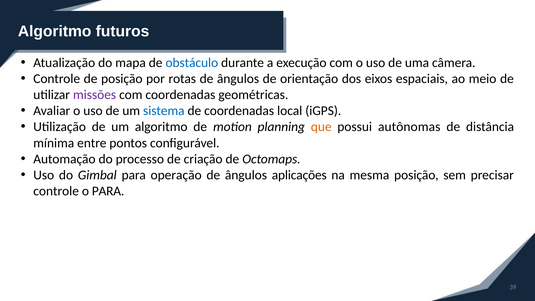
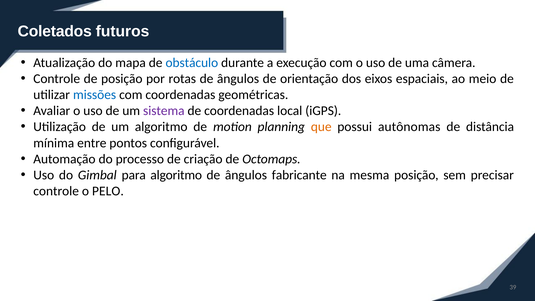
Algoritmo: Algoritmo -> Coletados (55, 31)
missões colour: purple -> blue (95, 95)
sistema colour: blue -> purple (164, 111)
para operação: operação -> algoritmo (176, 175)
aplicações: aplicações -> fabricante (299, 175)
o PARA: PARA -> PELO (108, 191)
